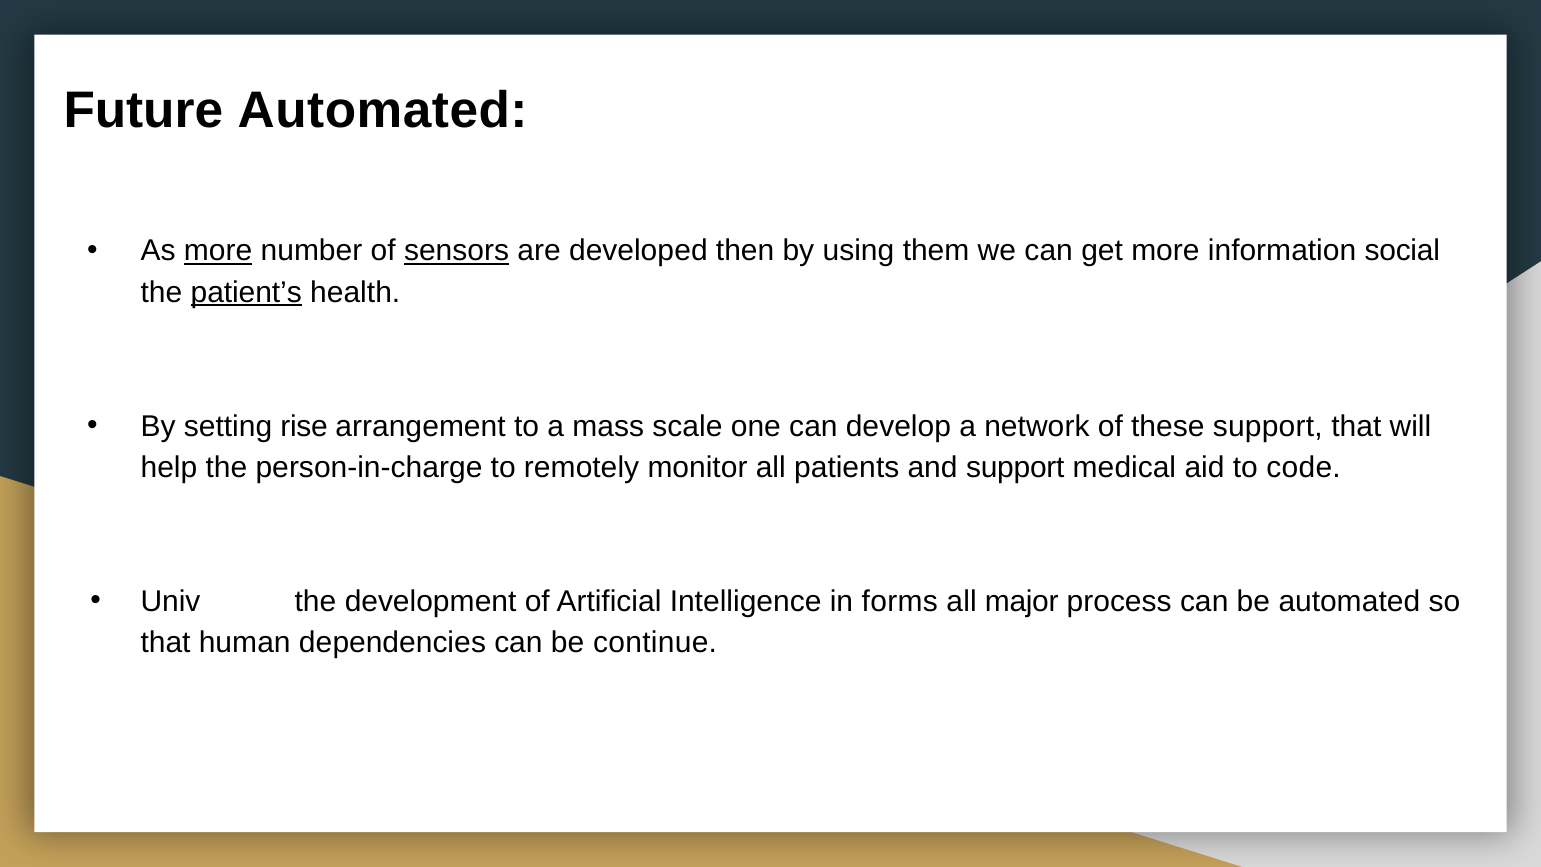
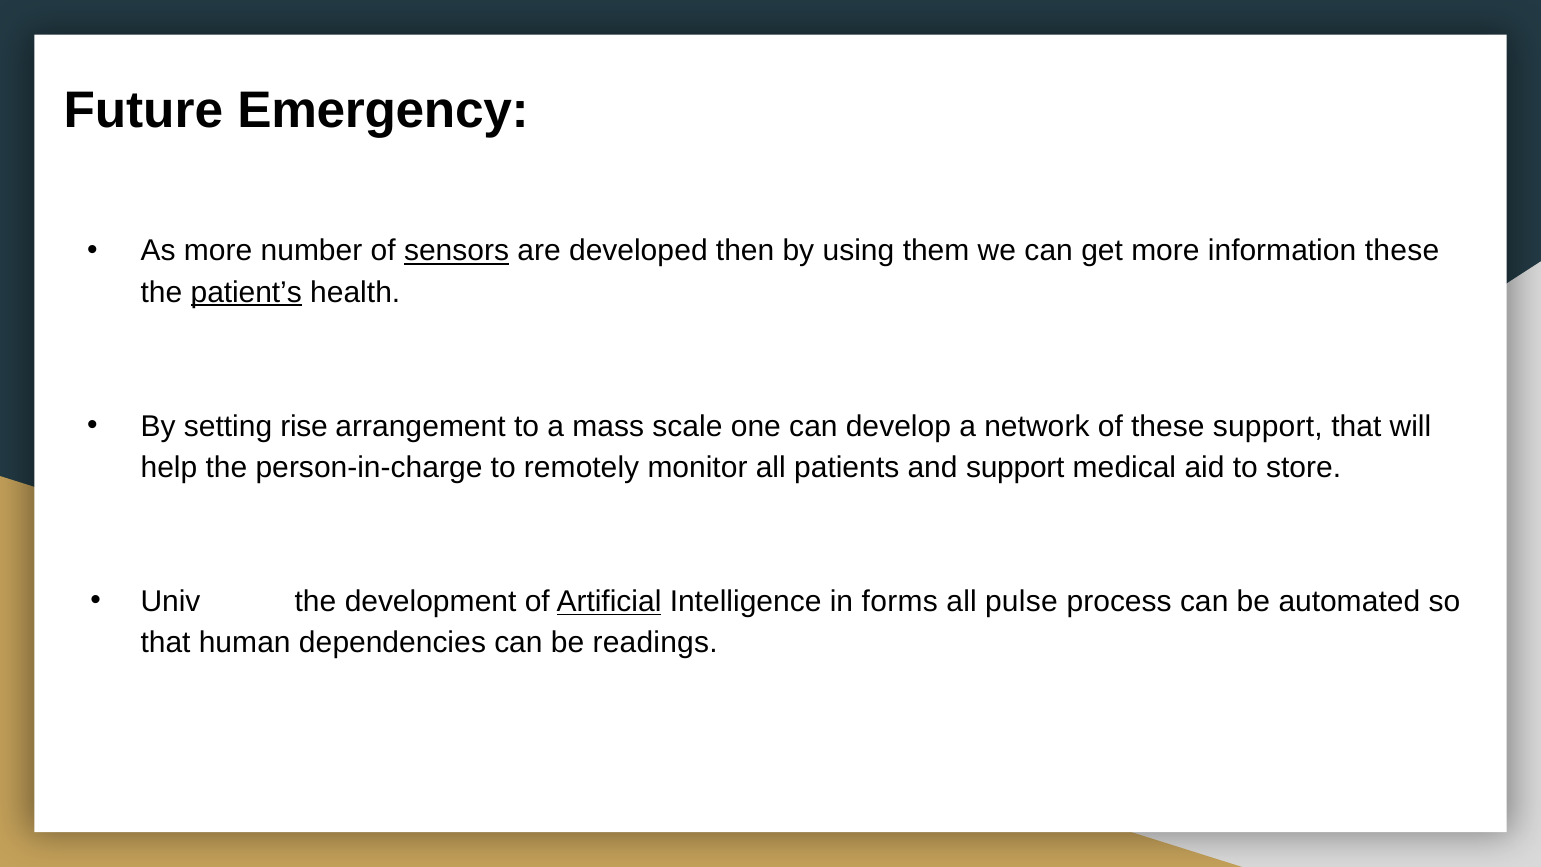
Future Automated: Automated -> Emergency (383, 111)
more underline: present -> none (218, 251)
information social: social -> these (1402, 251)
code: code -> store (1304, 467)
Artificial underline: none -> present (609, 601)
major: major -> pulse (1021, 601)
continue: continue -> readings (655, 643)
